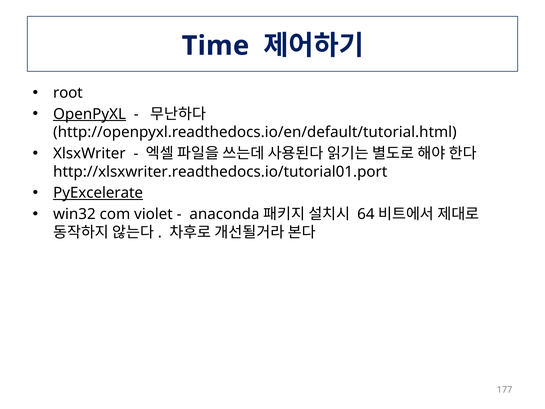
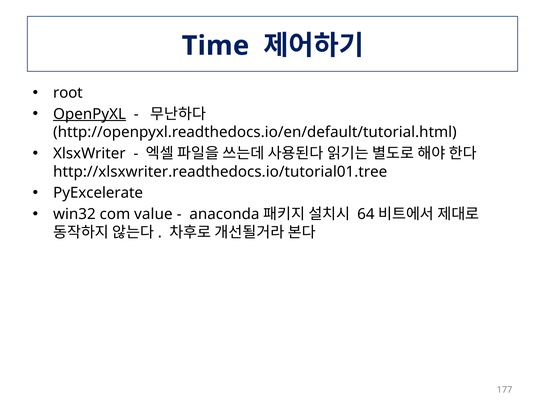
http://xlsxwriter.readthedocs.io/tutorial01.port: http://xlsxwriter.readthedocs.io/tutorial01.port -> http://xlsxwriter.readthedocs.io/tutorial01.tree (220, 172)
PyExcelerate underline: present -> none (98, 193)
violet: violet -> value (153, 214)
